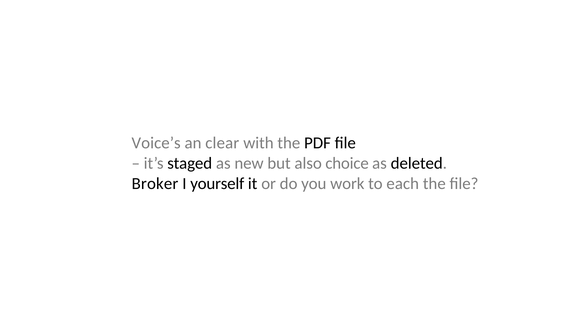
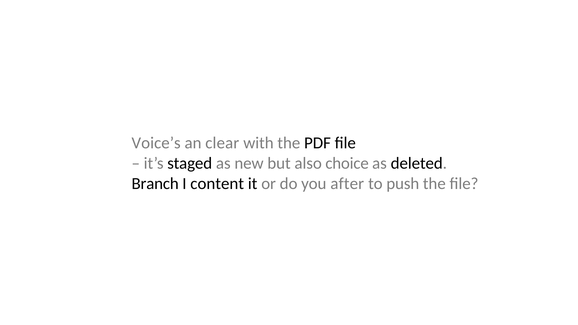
Broker: Broker -> Branch (155, 184)
yourself: yourself -> content (217, 184)
work: work -> after (347, 184)
each: each -> push (403, 184)
